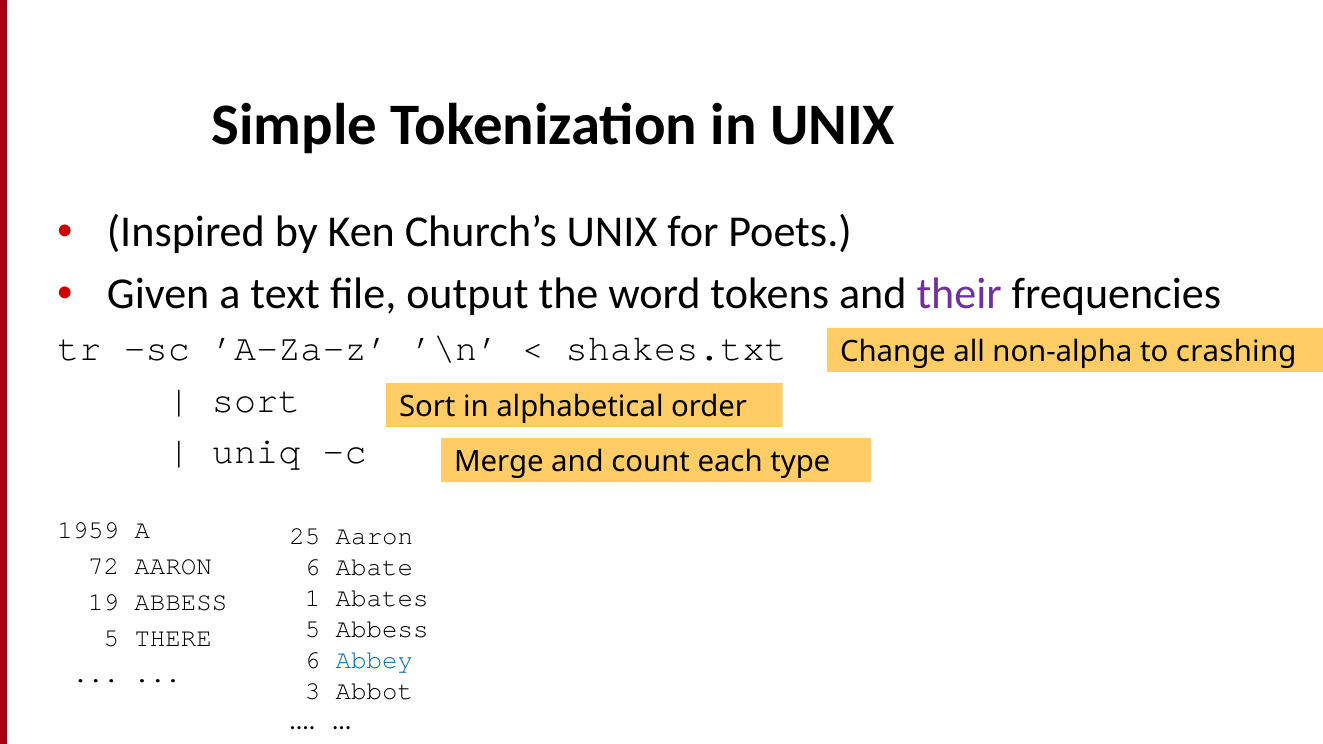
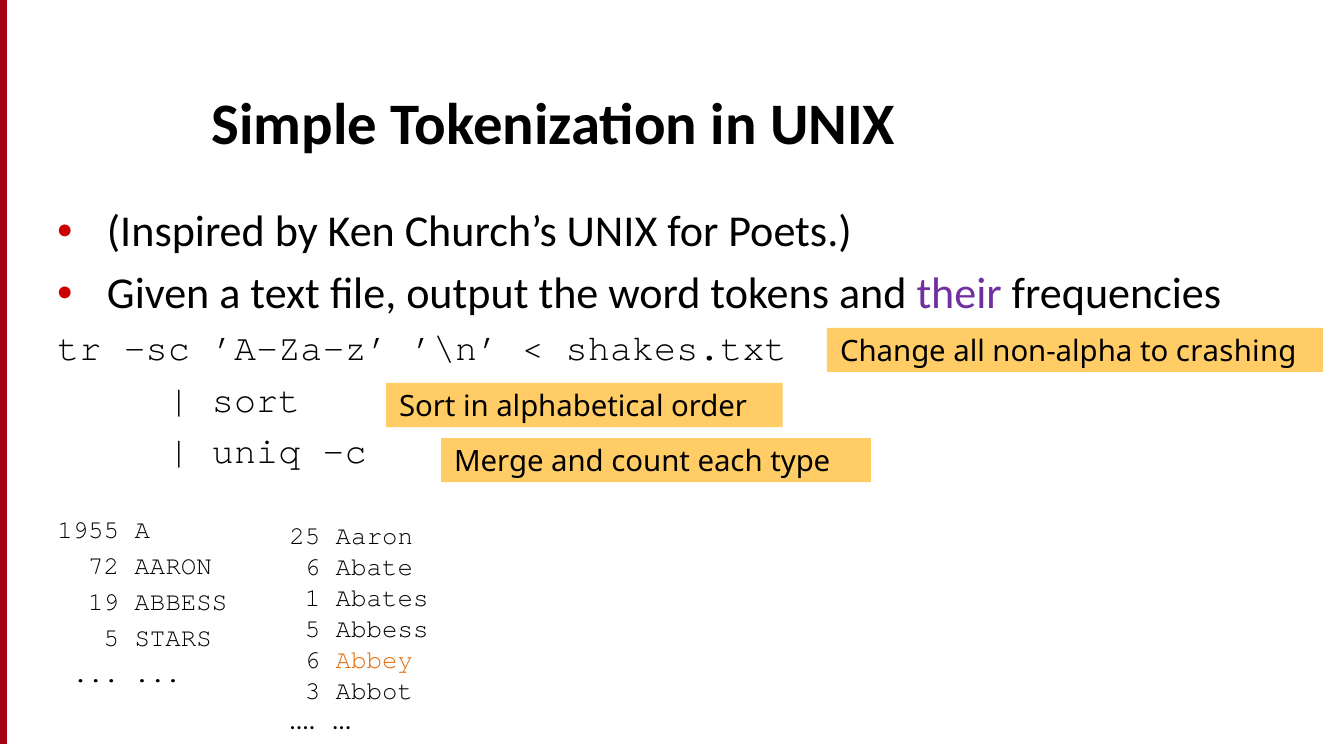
1959: 1959 -> 1955 (88, 530)
THERE: THERE -> STARS (173, 638)
Abbey colour: blue -> orange (374, 660)
